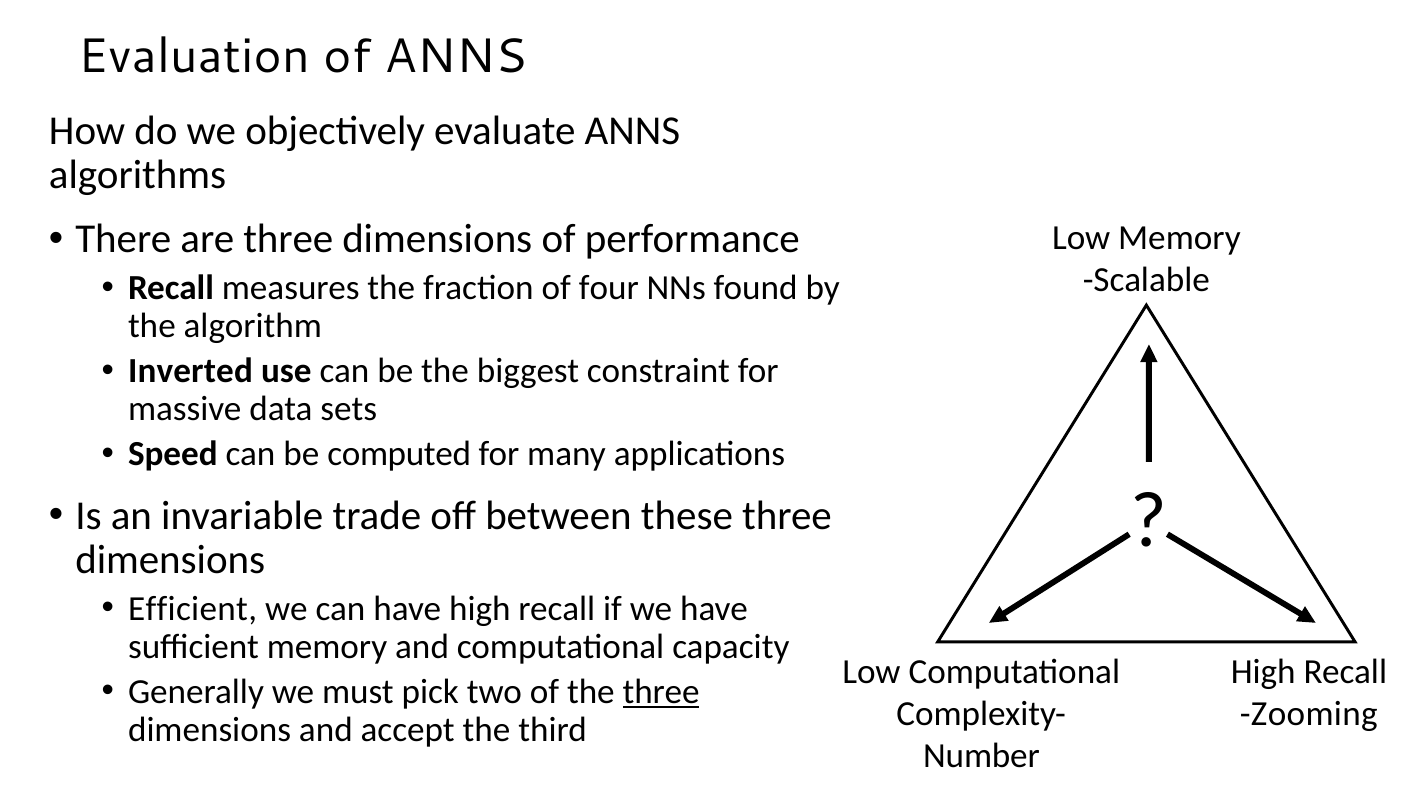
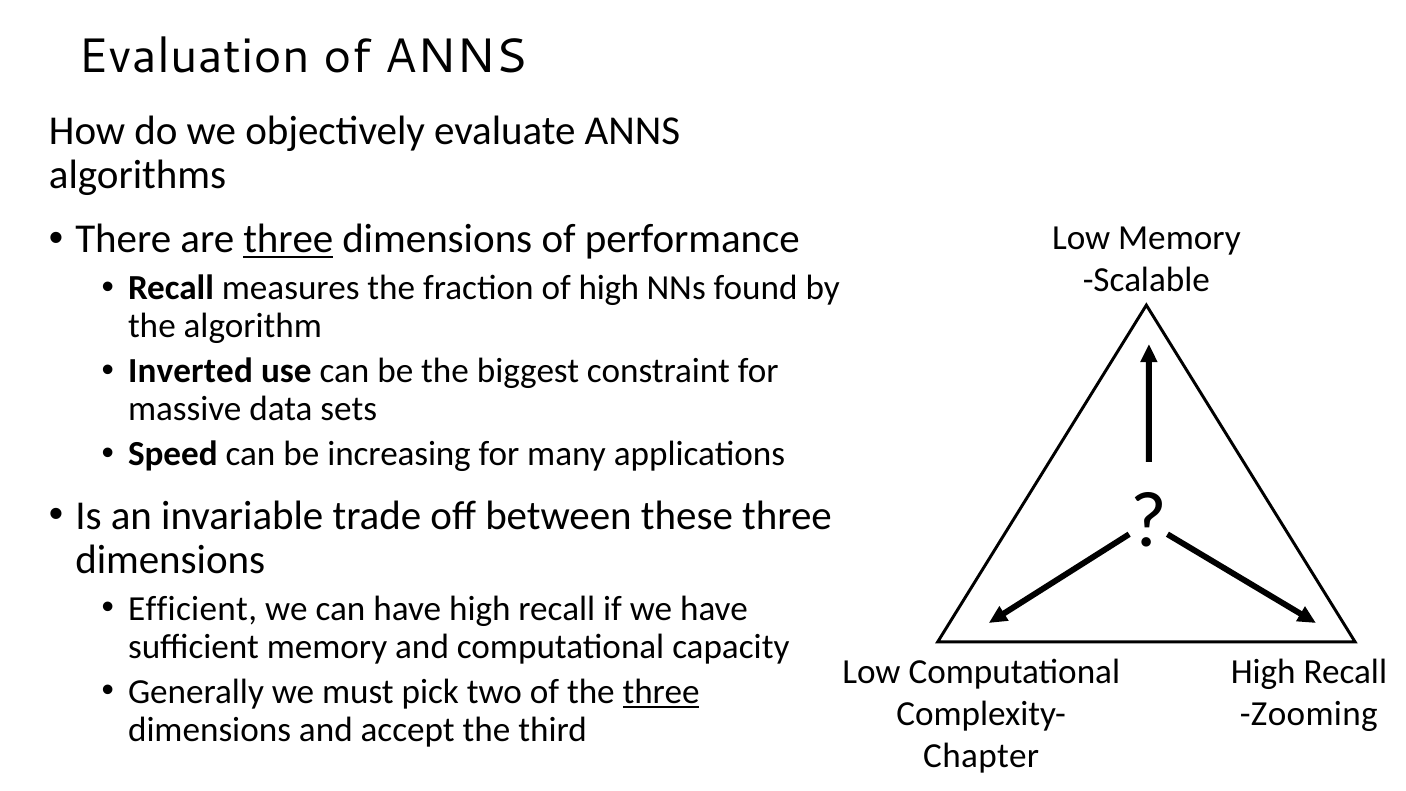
three underline: none -> present (288, 239)
of four: four -> high (609, 288)
computed: computed -> increasing (399, 454)
Number: Number -> Chapter (981, 756)
